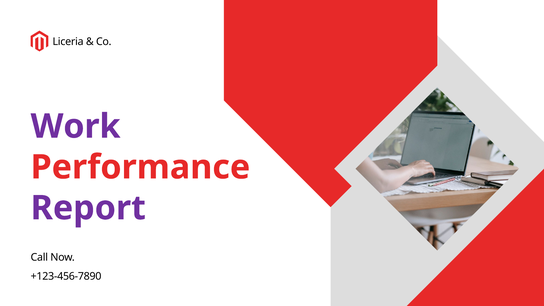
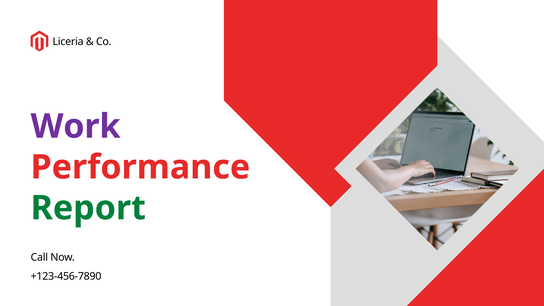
Report colour: purple -> green (88, 208)
